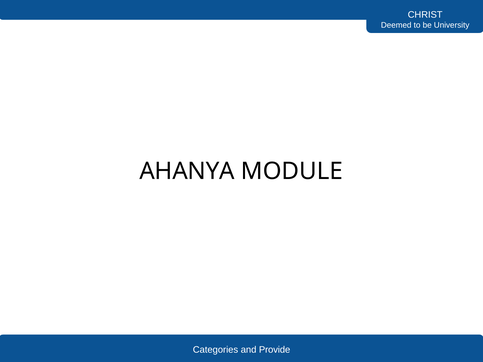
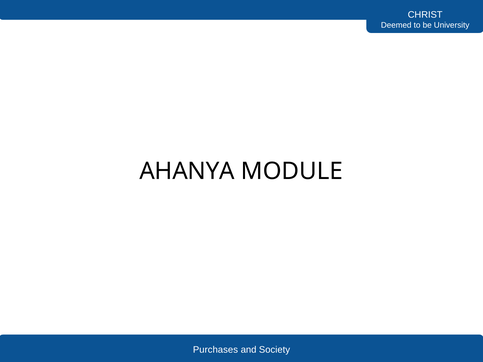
Categories: Categories -> Purchases (215, 350)
Provide: Provide -> Society (275, 350)
